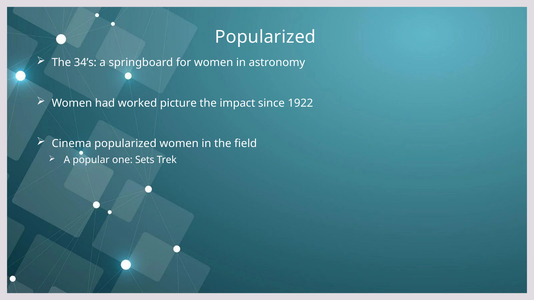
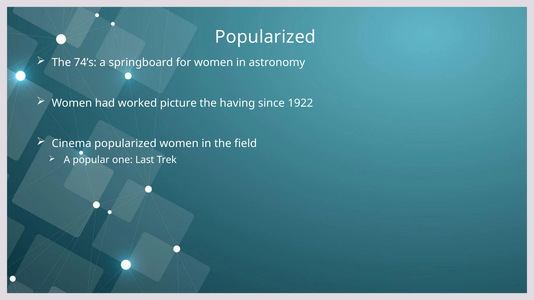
34’s: 34’s -> 74’s (85, 63)
impact: impact -> having (237, 103)
Sets: Sets -> Last (145, 160)
